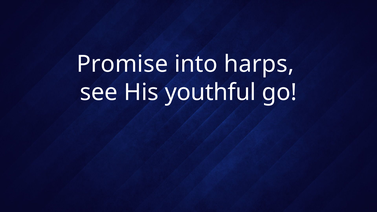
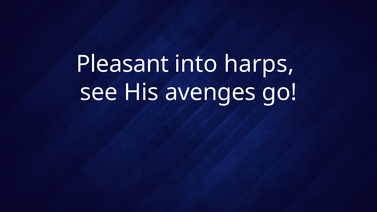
Promise: Promise -> Pleasant (122, 64)
youthful: youthful -> avenges (210, 92)
